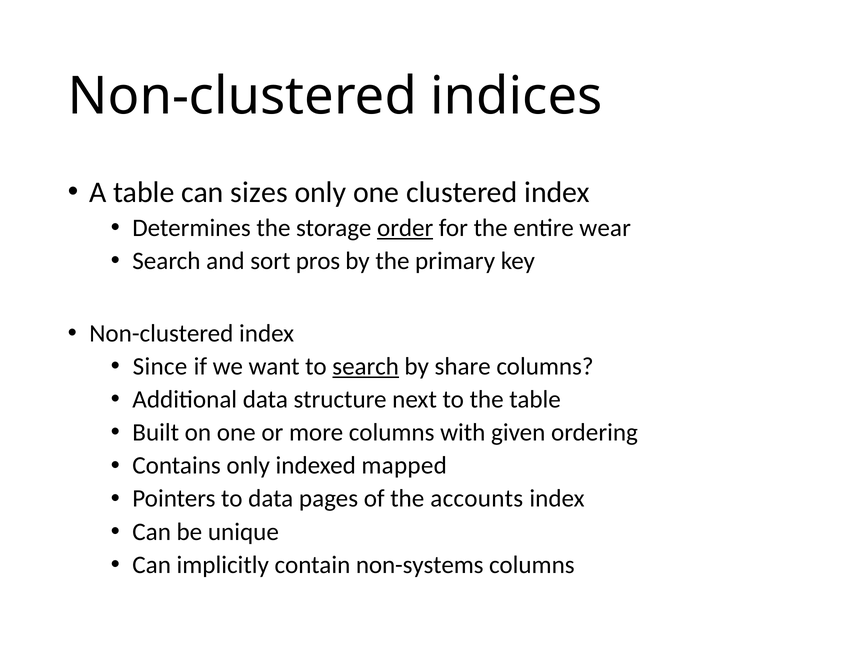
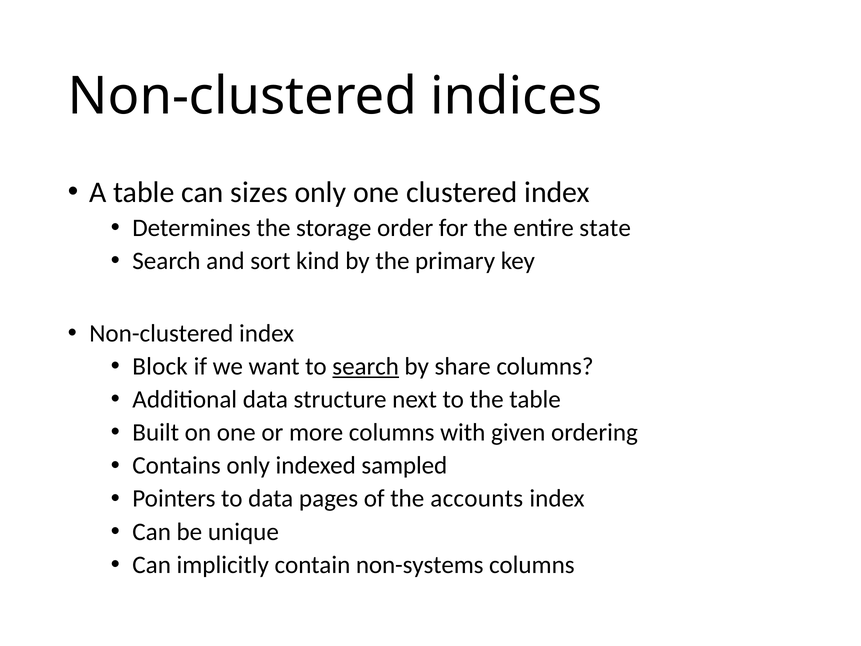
order underline: present -> none (405, 228)
wear: wear -> state (605, 228)
pros: pros -> kind (318, 261)
Since: Since -> Block (160, 366)
mapped: mapped -> sampled (404, 465)
